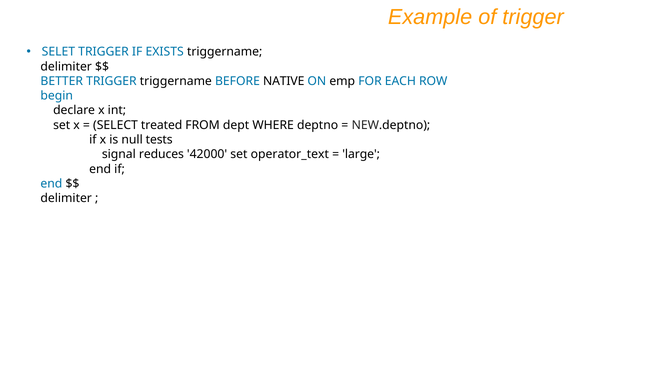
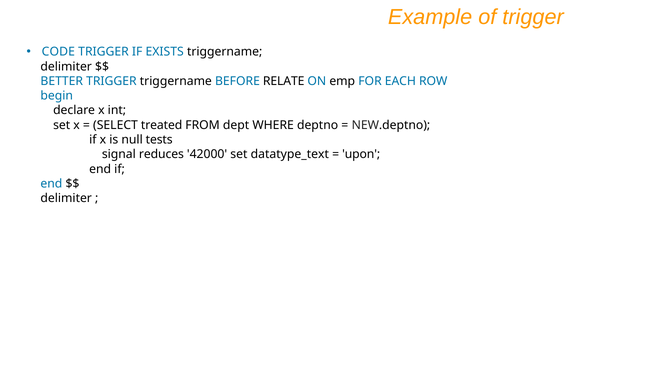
SELET: SELET -> CODE (58, 52)
NATIVE: NATIVE -> RELATE (284, 81)
operator_text: operator_text -> datatype_text (290, 154)
large: large -> upon (361, 154)
